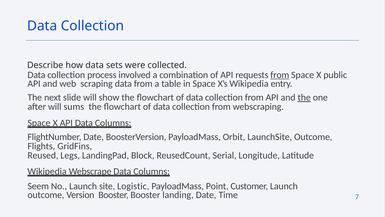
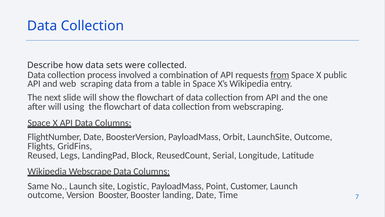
the underline: present -> none (304, 97)
sums: sums -> using (74, 107)
Seem: Seem -> Same (38, 186)
